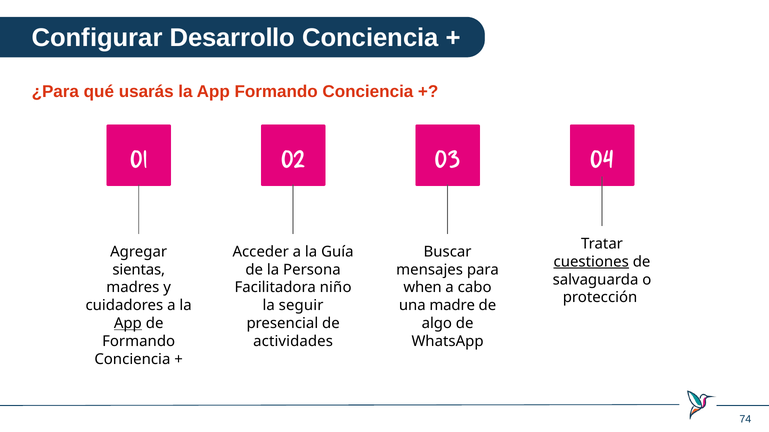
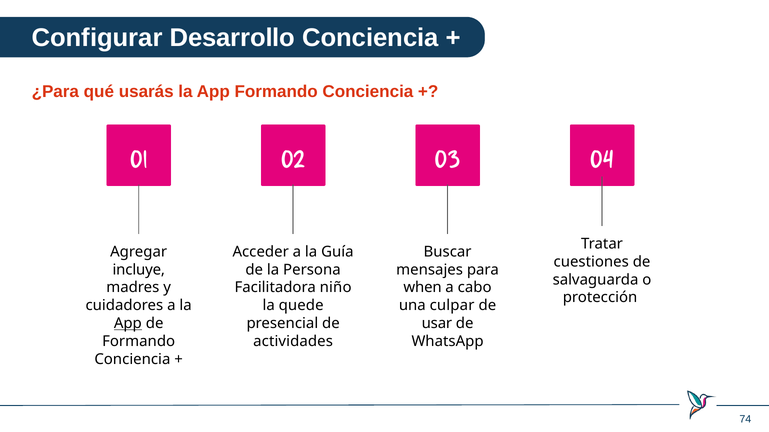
cuestiones underline: present -> none (591, 262)
sientas: sientas -> incluye (139, 270)
seguir: seguir -> quede (301, 306)
madre: madre -> culpar (452, 306)
algo: algo -> usar (437, 324)
